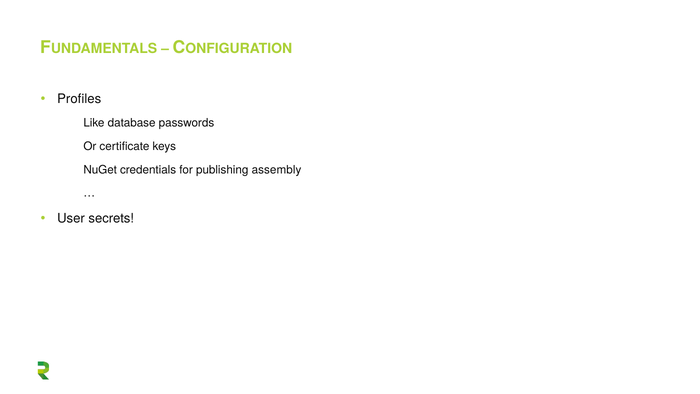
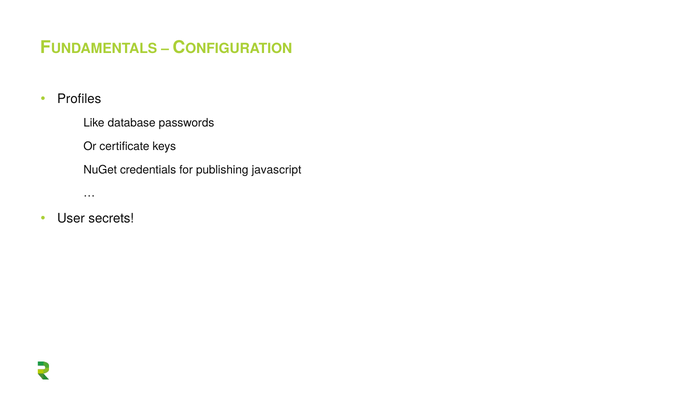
assembly: assembly -> javascript (277, 170)
